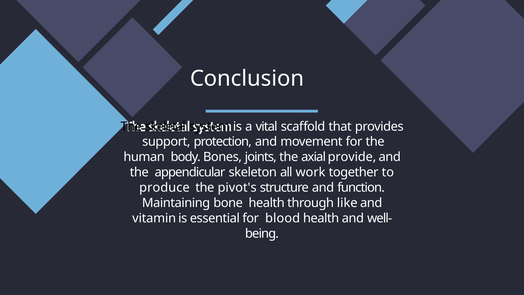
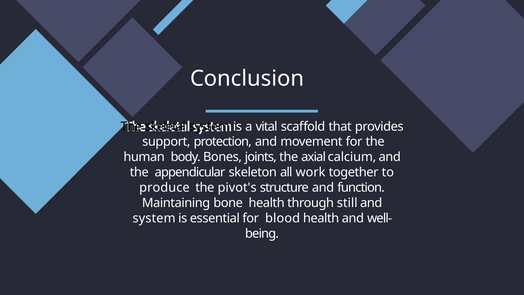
provide: provide -> calcium (352, 157)
like: like -> still (347, 203)
vitamin: vitamin -> system (154, 218)
